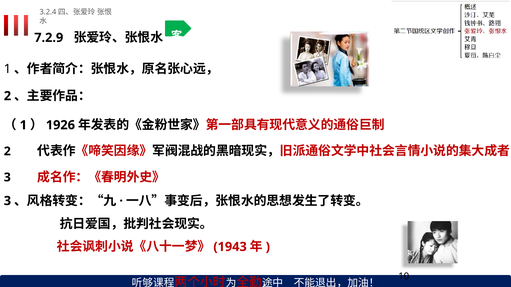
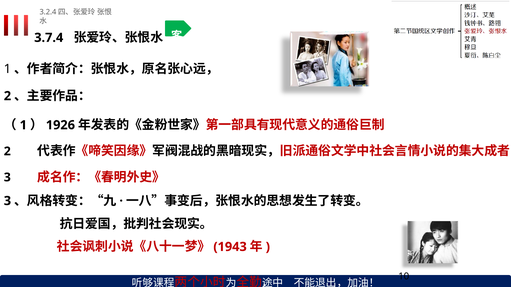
7.2.9: 7.2.9 -> 3.7.4 (49, 38)
